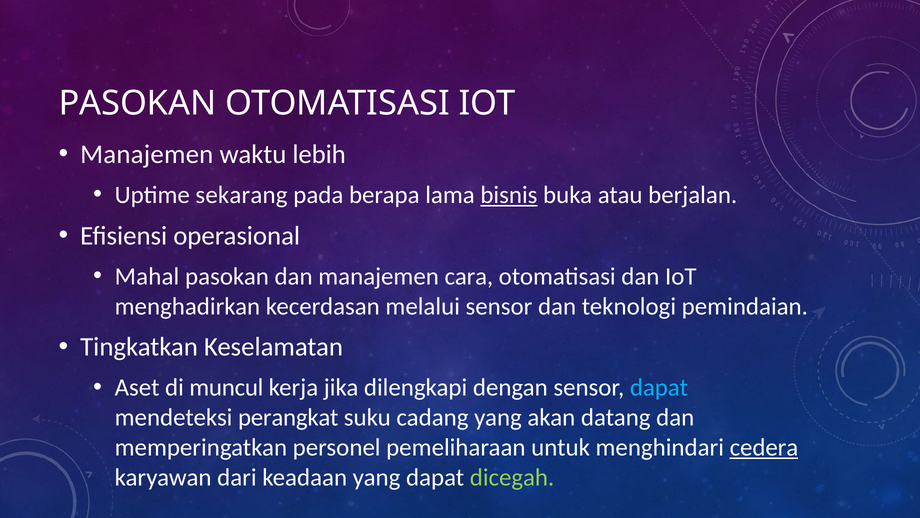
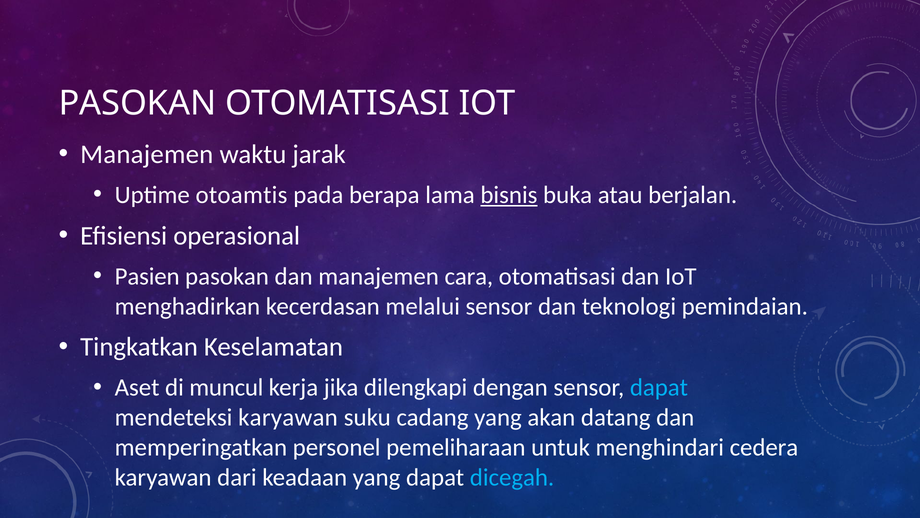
lebih: lebih -> jarak (319, 154)
sekarang: sekarang -> otoamtis (241, 195)
Mahal: Mahal -> Pasien (147, 276)
mendeteksi perangkat: perangkat -> karyawan (288, 417)
cedera underline: present -> none (764, 447)
dicegah colour: light green -> light blue (512, 477)
